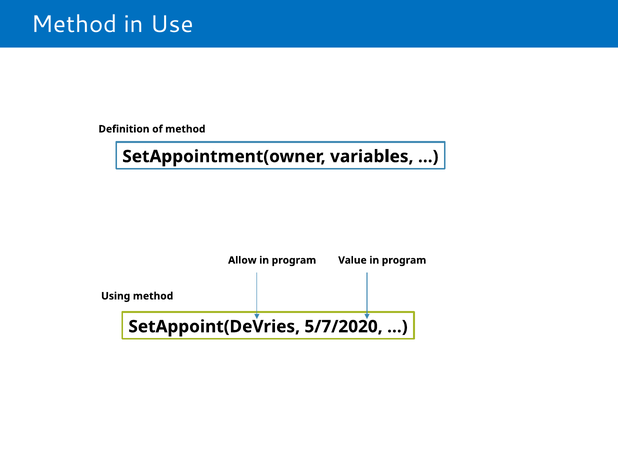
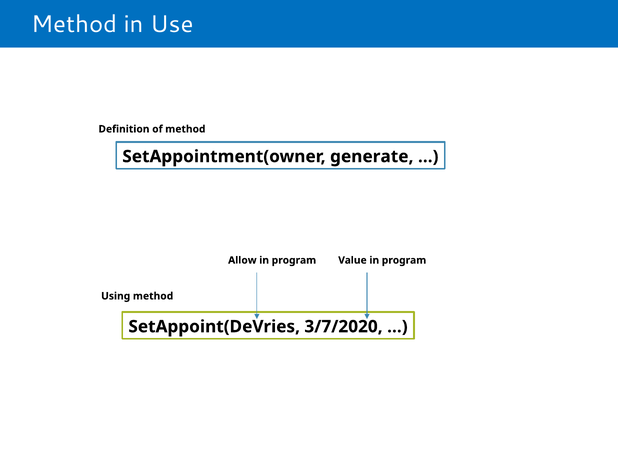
variables: variables -> generate (372, 156)
5/7/2020: 5/7/2020 -> 3/7/2020 (344, 326)
